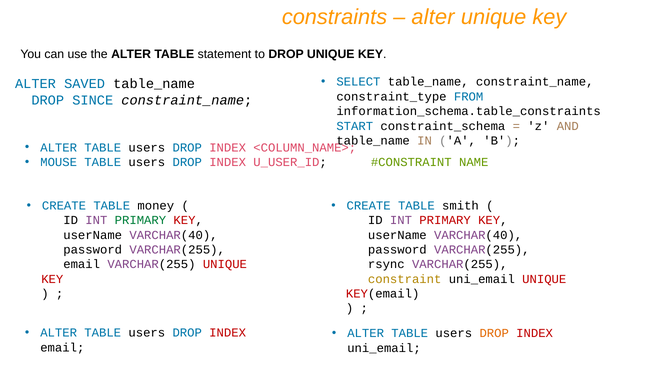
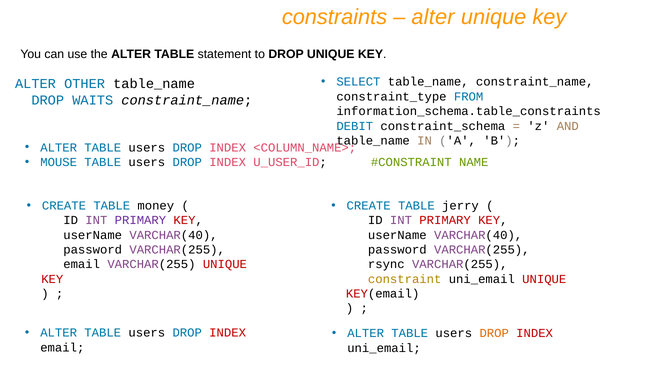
SAVED: SAVED -> OTHER (85, 84)
SINCE: SINCE -> WAITS (93, 100)
START: START -> DEBIT (355, 126)
smith: smith -> jerry (460, 206)
PRIMARY colour: green -> purple (140, 221)
